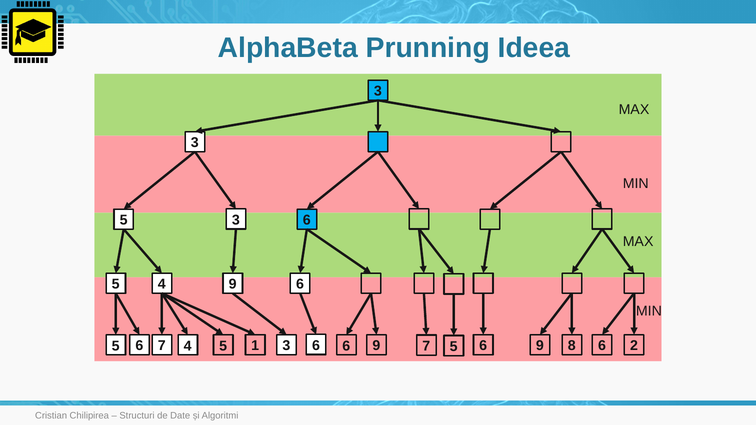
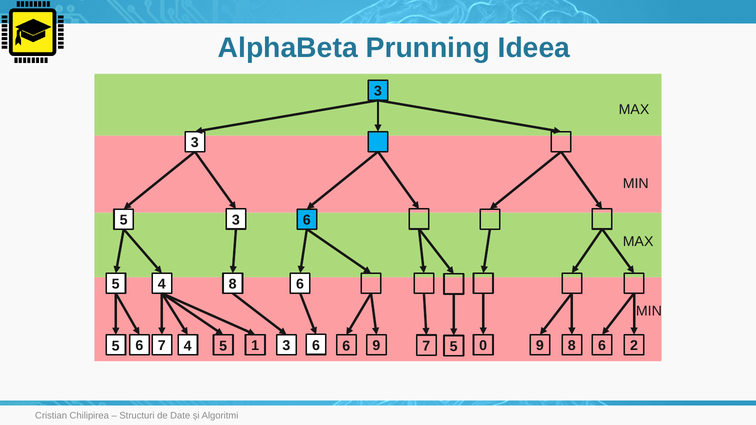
5 9: 9 -> 8 (233, 284)
3 6: 6 -> 0 (483, 346)
